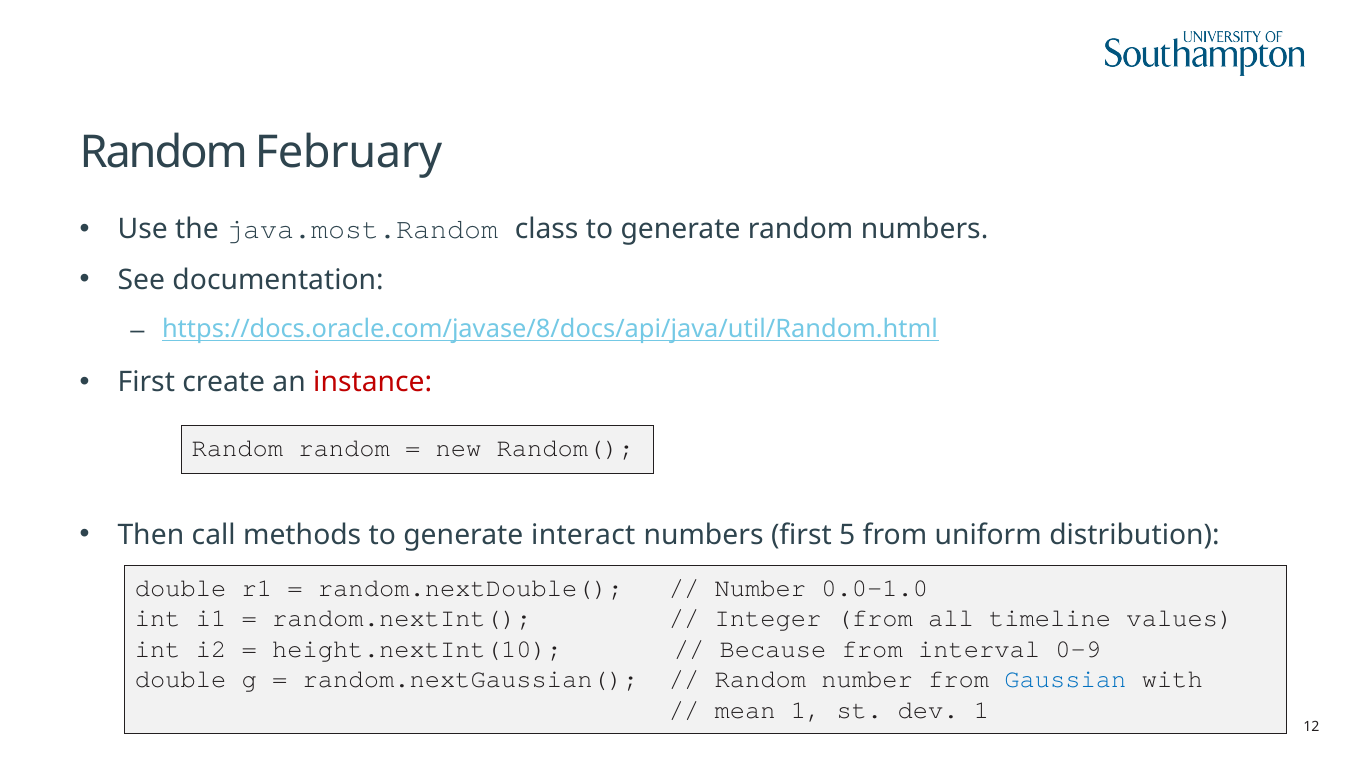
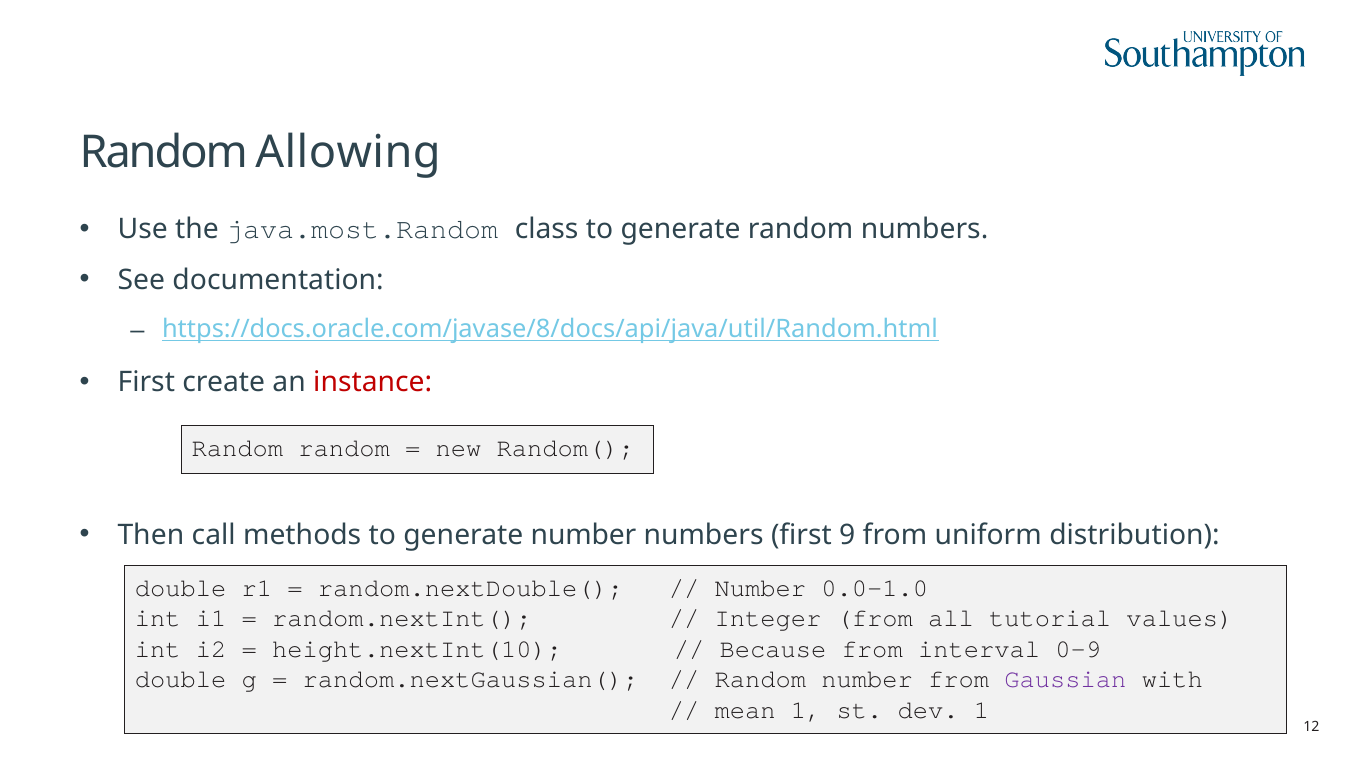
February: February -> Allowing (348, 152)
generate interact: interact -> number (584, 535)
5: 5 -> 9 (847, 535)
timeline: timeline -> tutorial (1050, 618)
Gaussian colour: blue -> purple (1065, 679)
